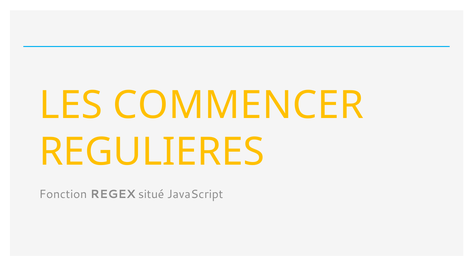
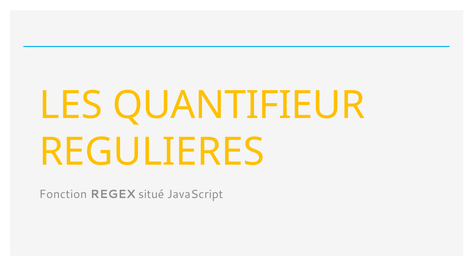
COMMENCER: COMMENCER -> QUANTIFIEUR (239, 105)
